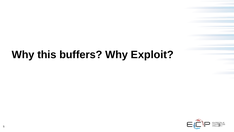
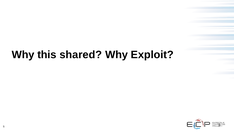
buffers: buffers -> shared (81, 55)
